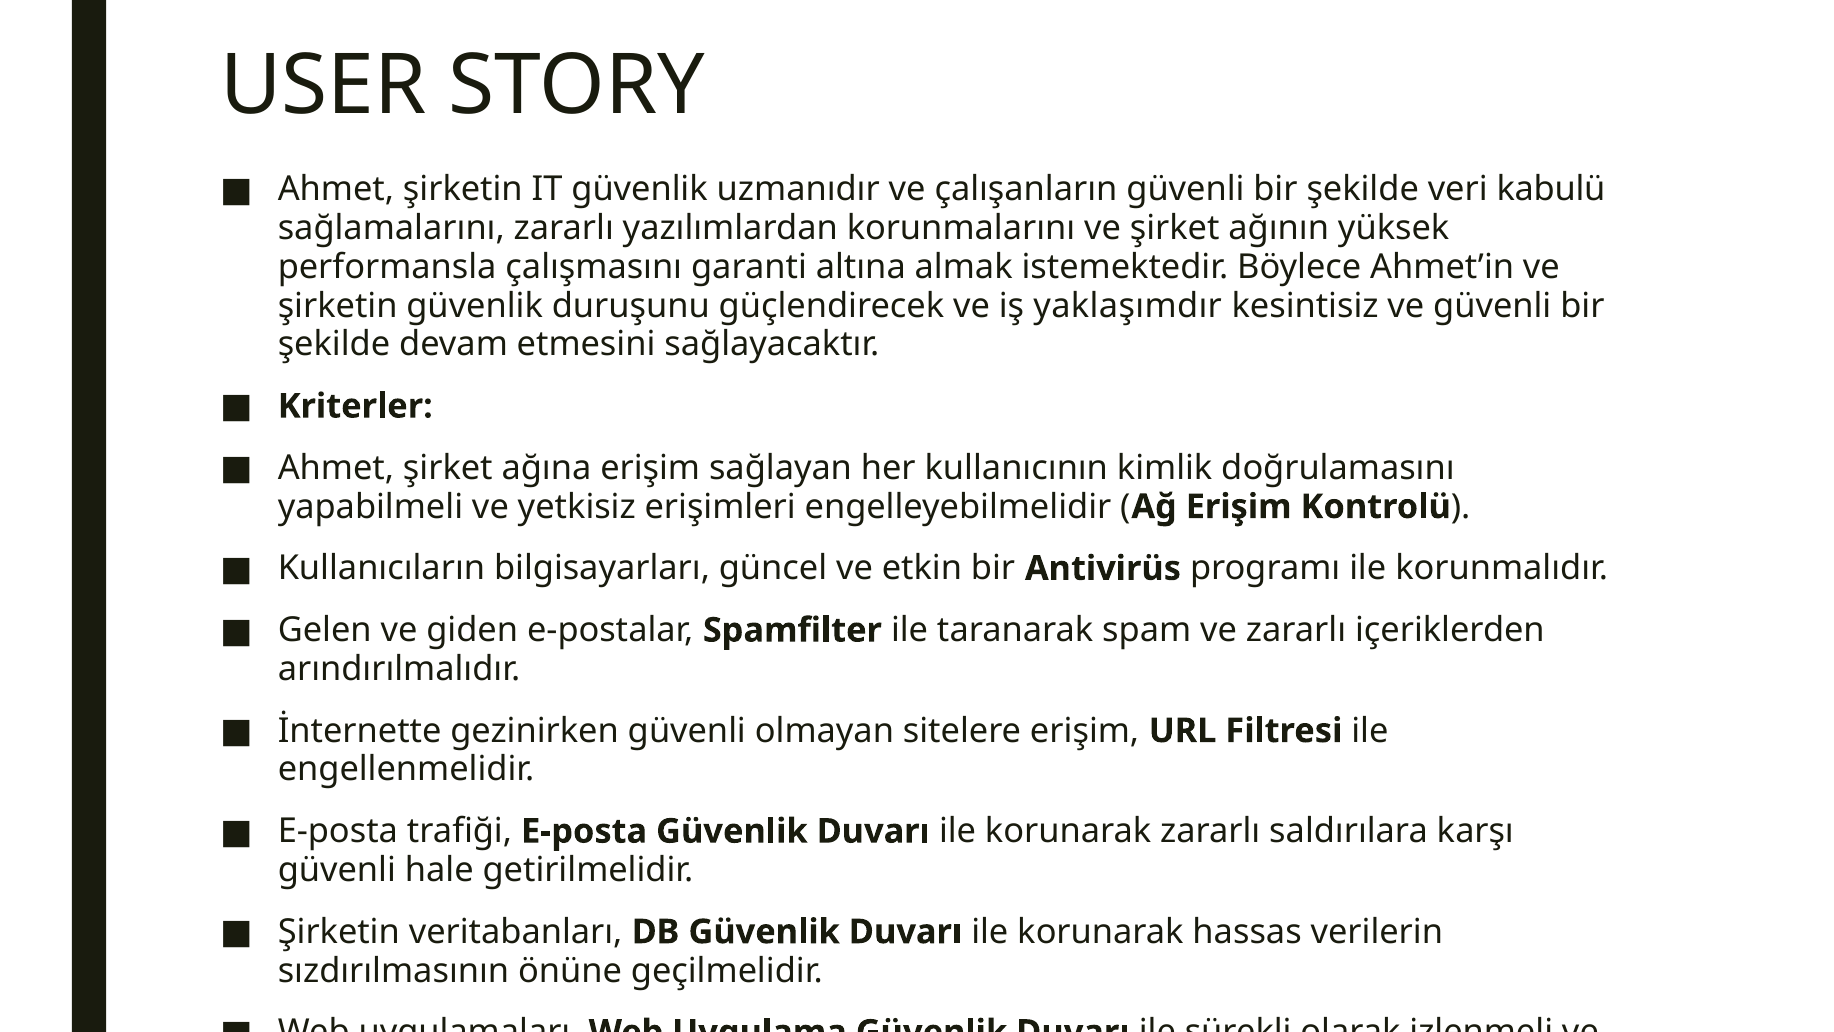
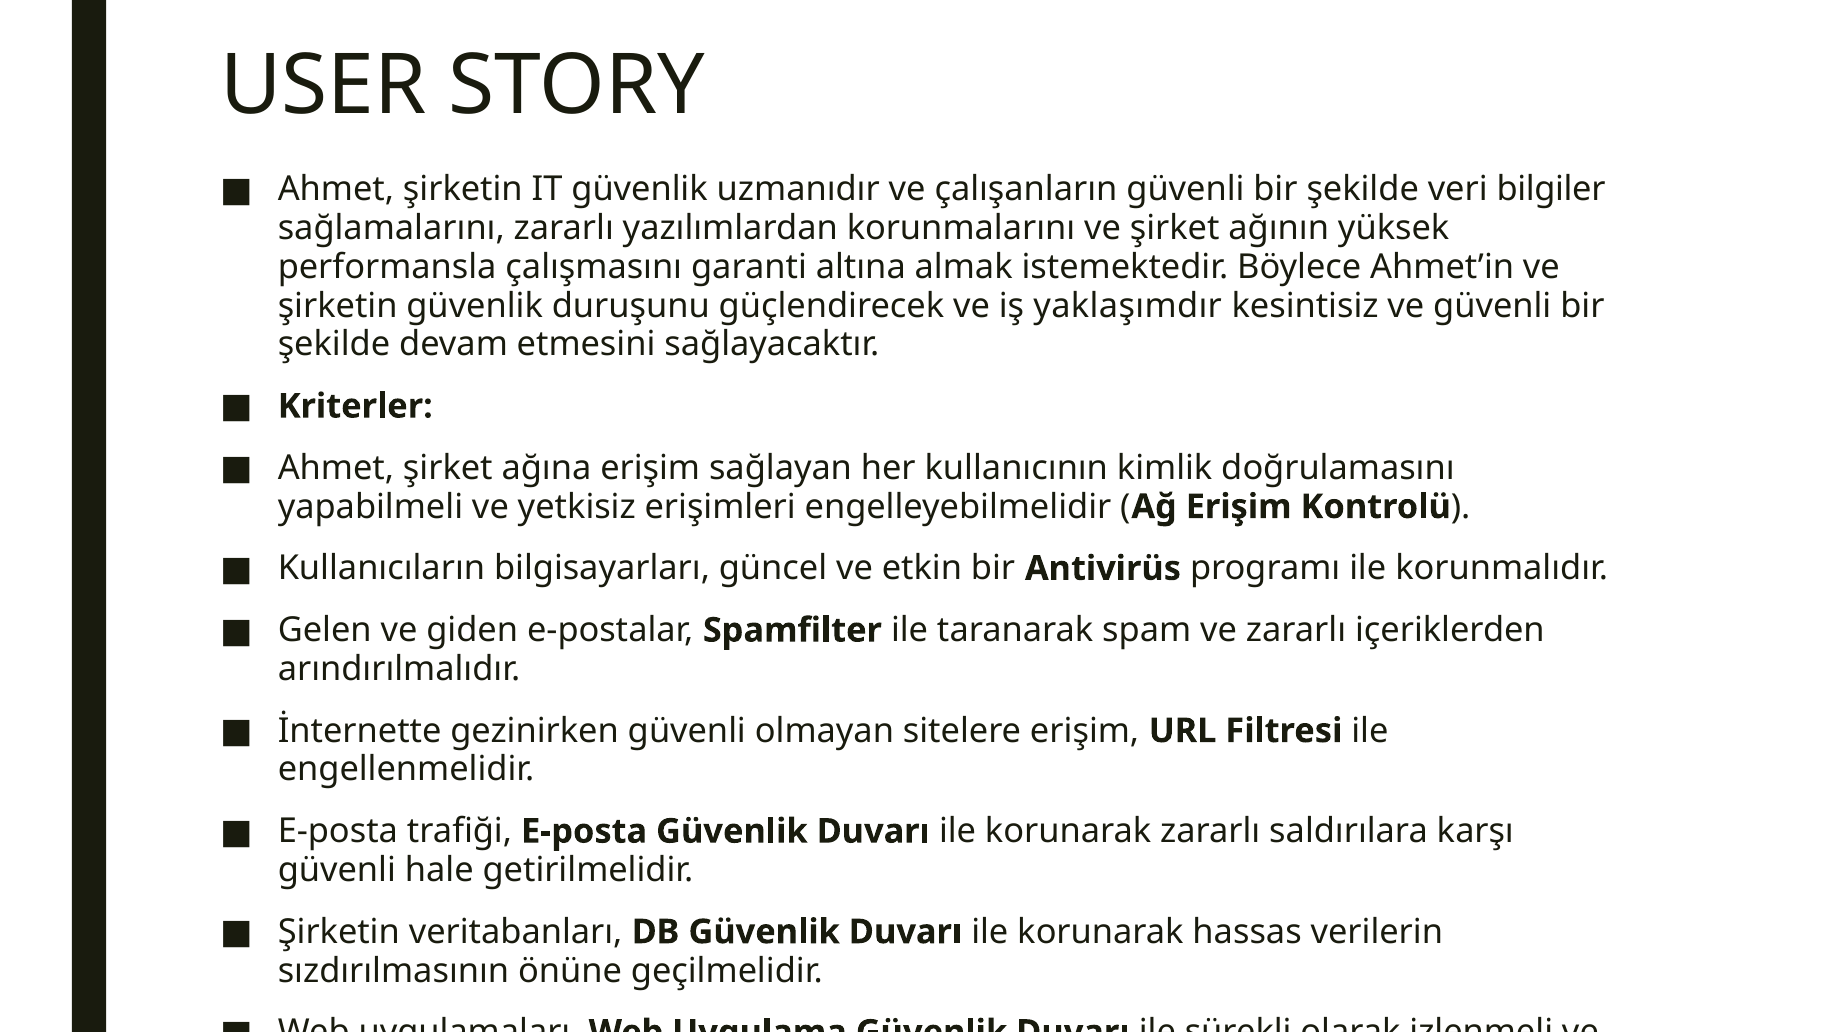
kabulü: kabulü -> bilgiler (1551, 189)
